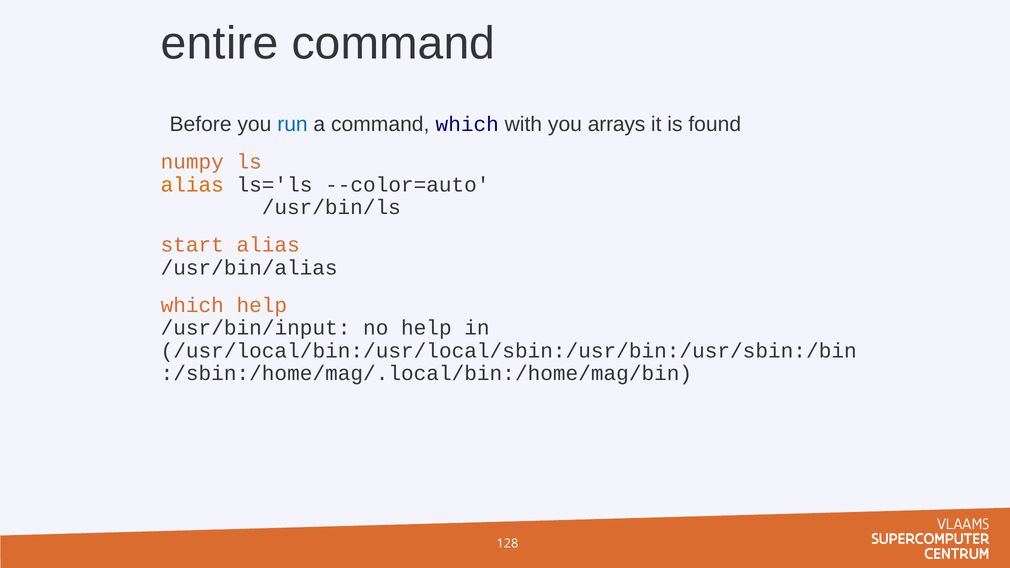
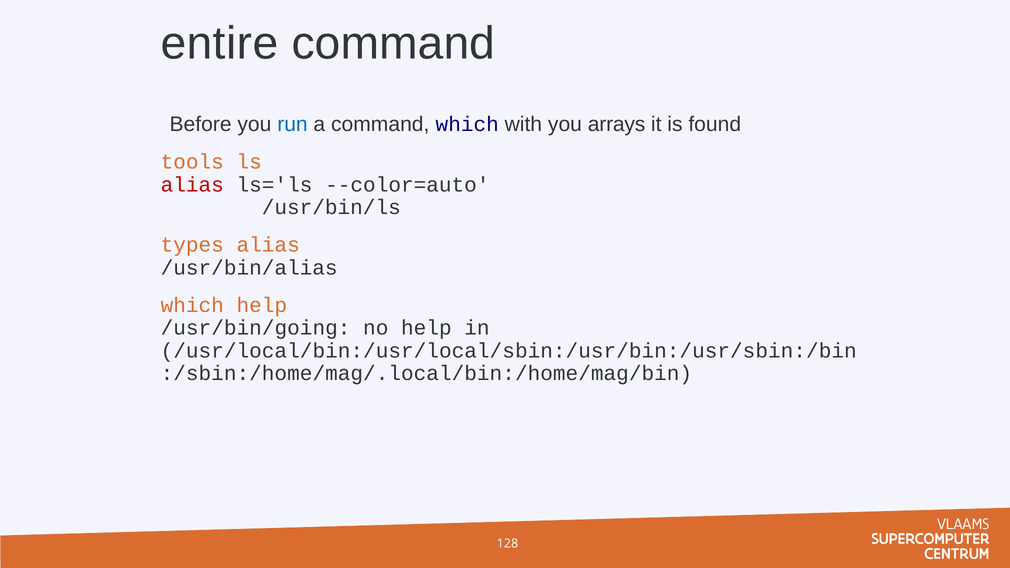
numpy: numpy -> tools (192, 162)
alias colour: orange -> red (192, 185)
start: start -> types (192, 245)
/usr/bin/input: /usr/bin/input -> /usr/bin/going (256, 328)
